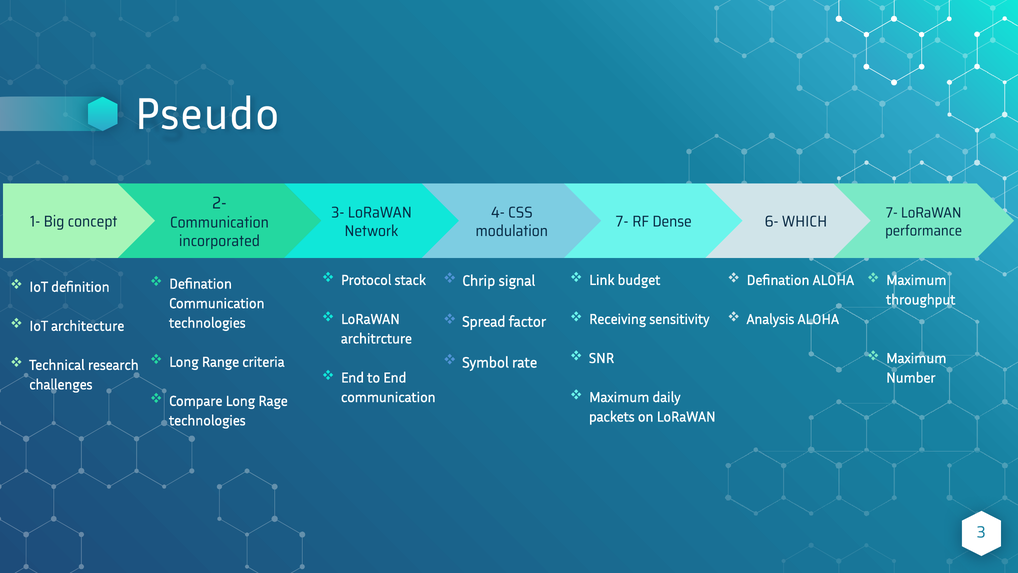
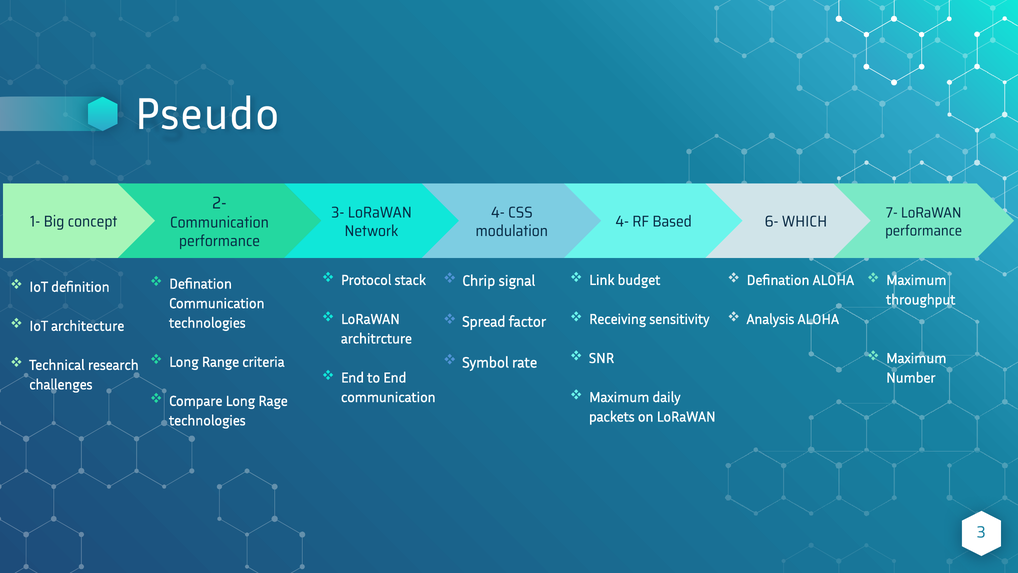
7-: 7- -> 4- (622, 222)
Dense: Dense -> Based (672, 222)
incorporated: incorporated -> performance (220, 241)
